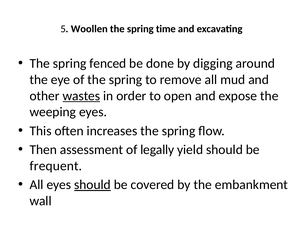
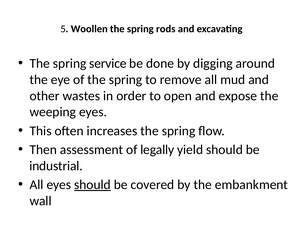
time: time -> rods (166, 29)
fenced: fenced -> service (108, 64)
wastes underline: present -> none (81, 96)
frequent: frequent -> industrial (56, 166)
